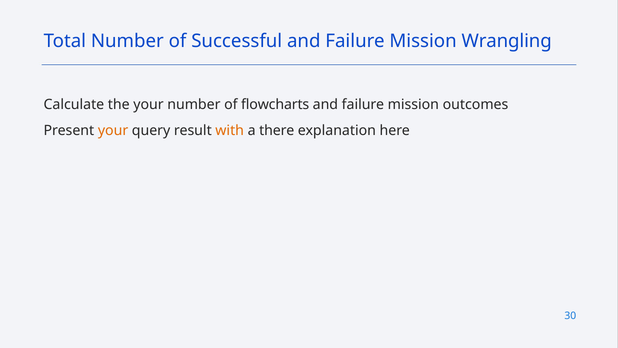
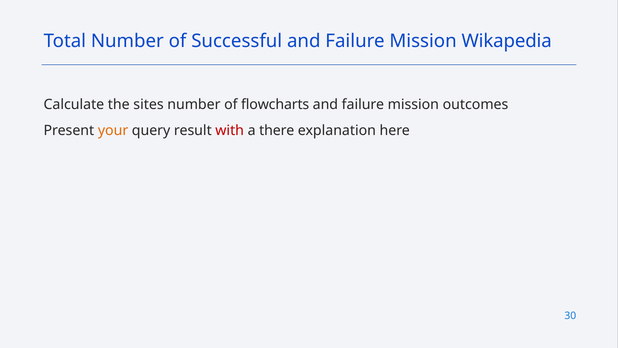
Wrangling: Wrangling -> Wikapedia (507, 41)
the your: your -> sites (149, 104)
with colour: orange -> red (230, 130)
